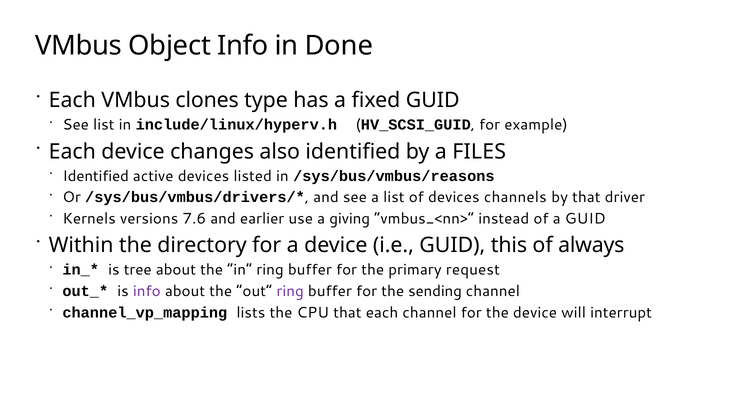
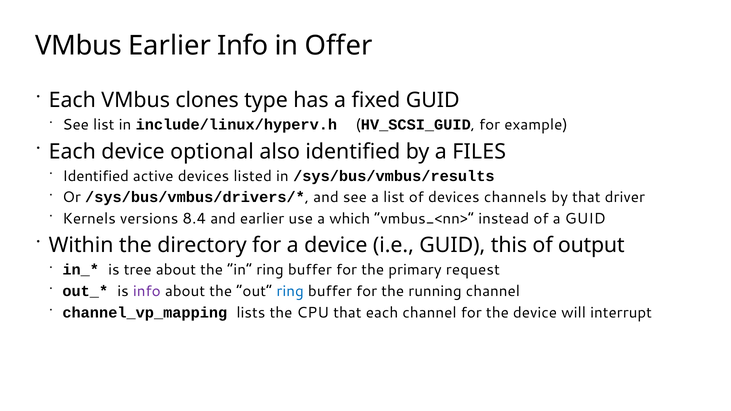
VMbus Object: Object -> Earlier (170, 46)
Done: Done -> Offer (339, 46)
changes: changes -> optional (212, 152)
/sys/bus/vmbus/reasons: /sys/bus/vmbus/reasons -> /sys/bus/vmbus/results (394, 176)
7.6: 7.6 -> 8.4 (194, 219)
giving: giving -> which (350, 219)
always: always -> output (591, 245)
ring colour: purple -> blue (290, 291)
sending: sending -> running (435, 291)
